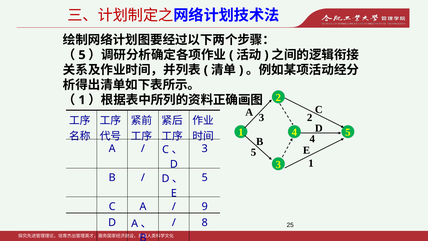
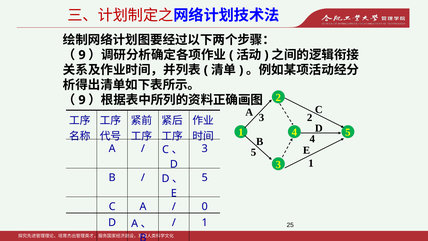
5: 5 -> 9 (82, 55)
1: 1 -> 9 (82, 100)
9: 9 -> 0 (205, 206)
8: 8 -> 1 (205, 222)
